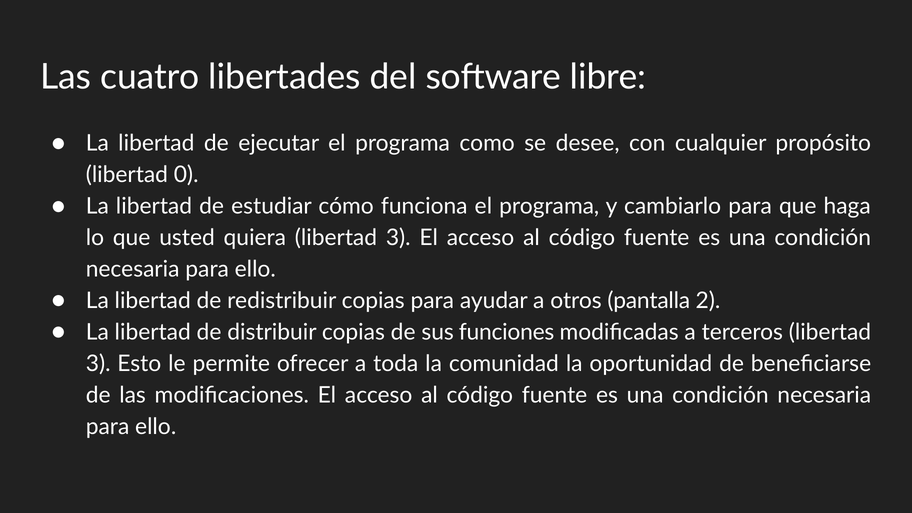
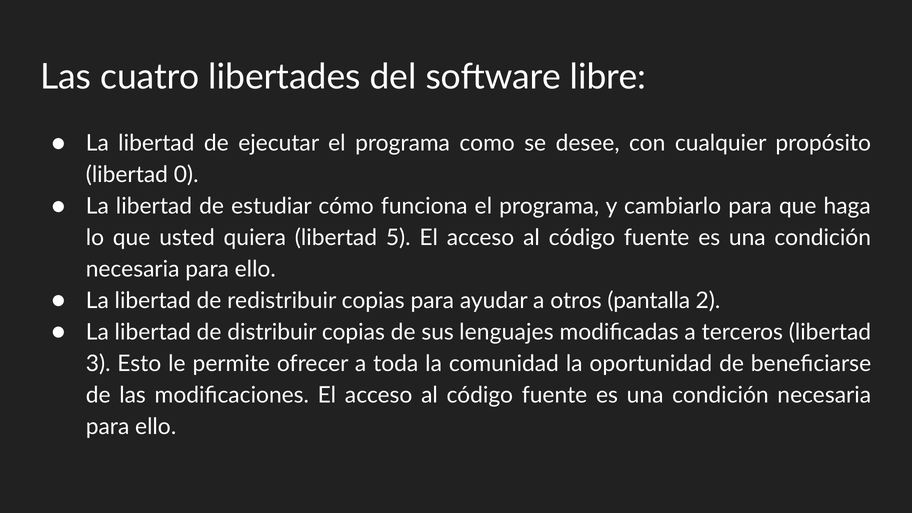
quiera libertad 3: 3 -> 5 (398, 238)
funciones: funciones -> lenguajes (506, 332)
